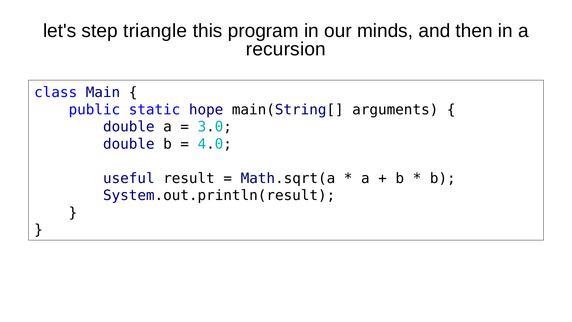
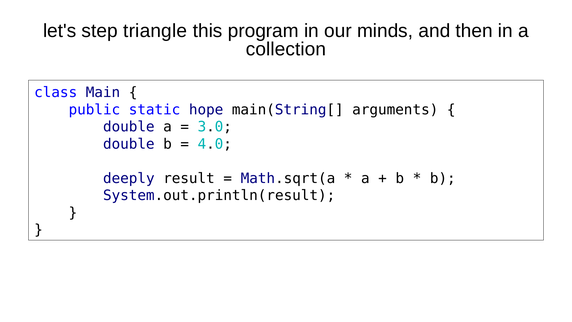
recursion: recursion -> collection (286, 49)
useful: useful -> deeply (129, 178)
